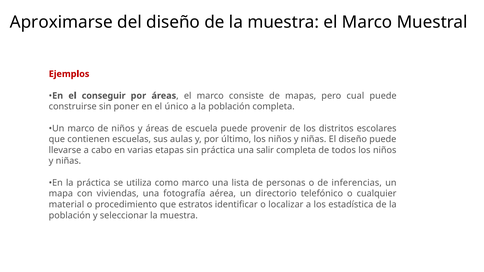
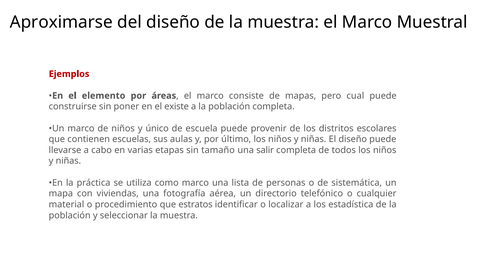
conseguir: conseguir -> elemento (104, 96)
único: único -> existe (177, 107)
y áreas: áreas -> único (157, 128)
sin práctica: práctica -> tamaño (218, 150)
inferencias: inferencias -> sistemática (357, 183)
